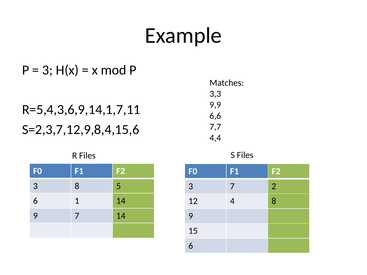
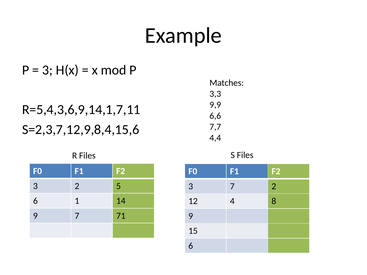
3 8: 8 -> 2 (77, 186)
7 14: 14 -> 71 (121, 216)
